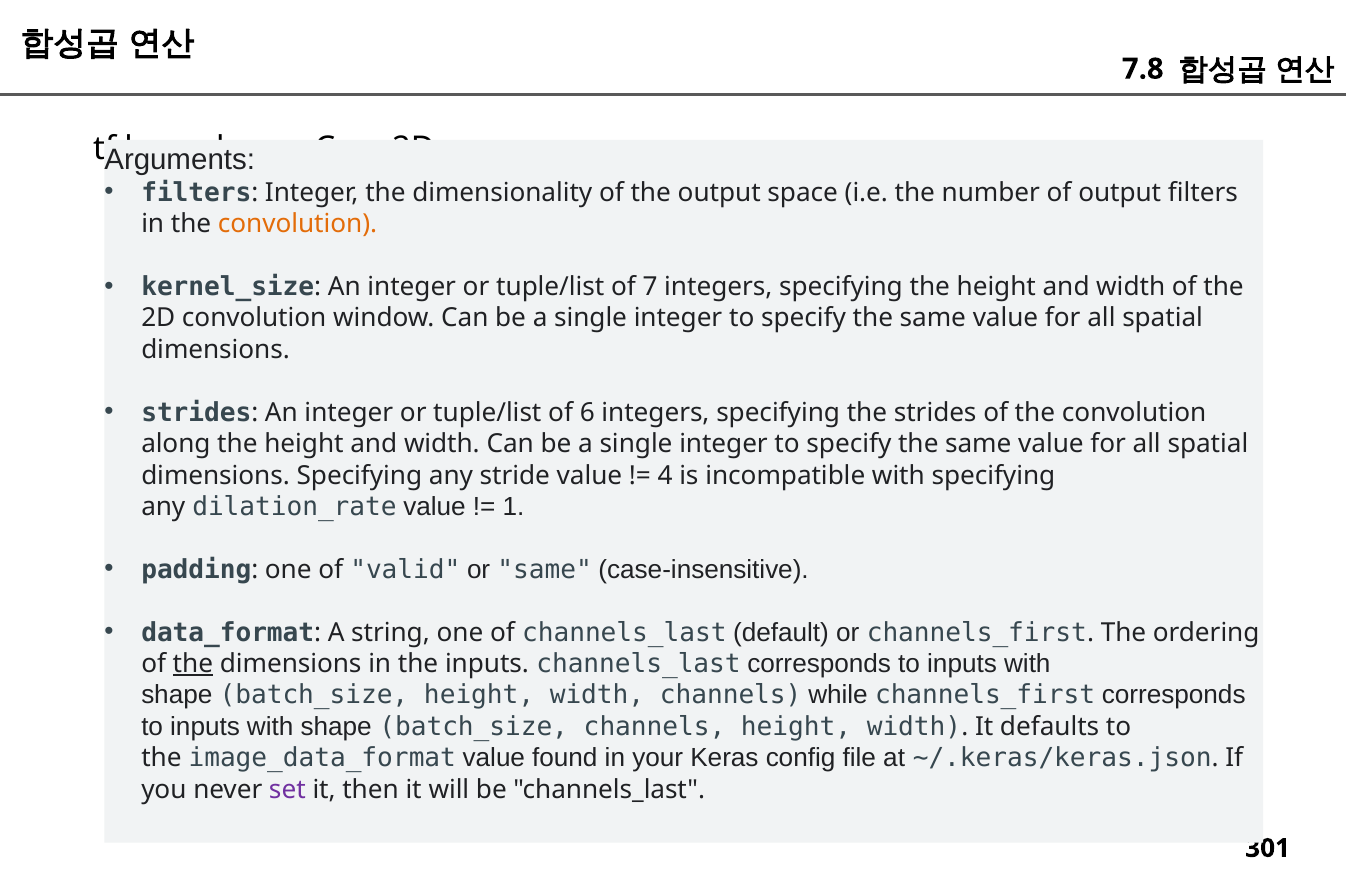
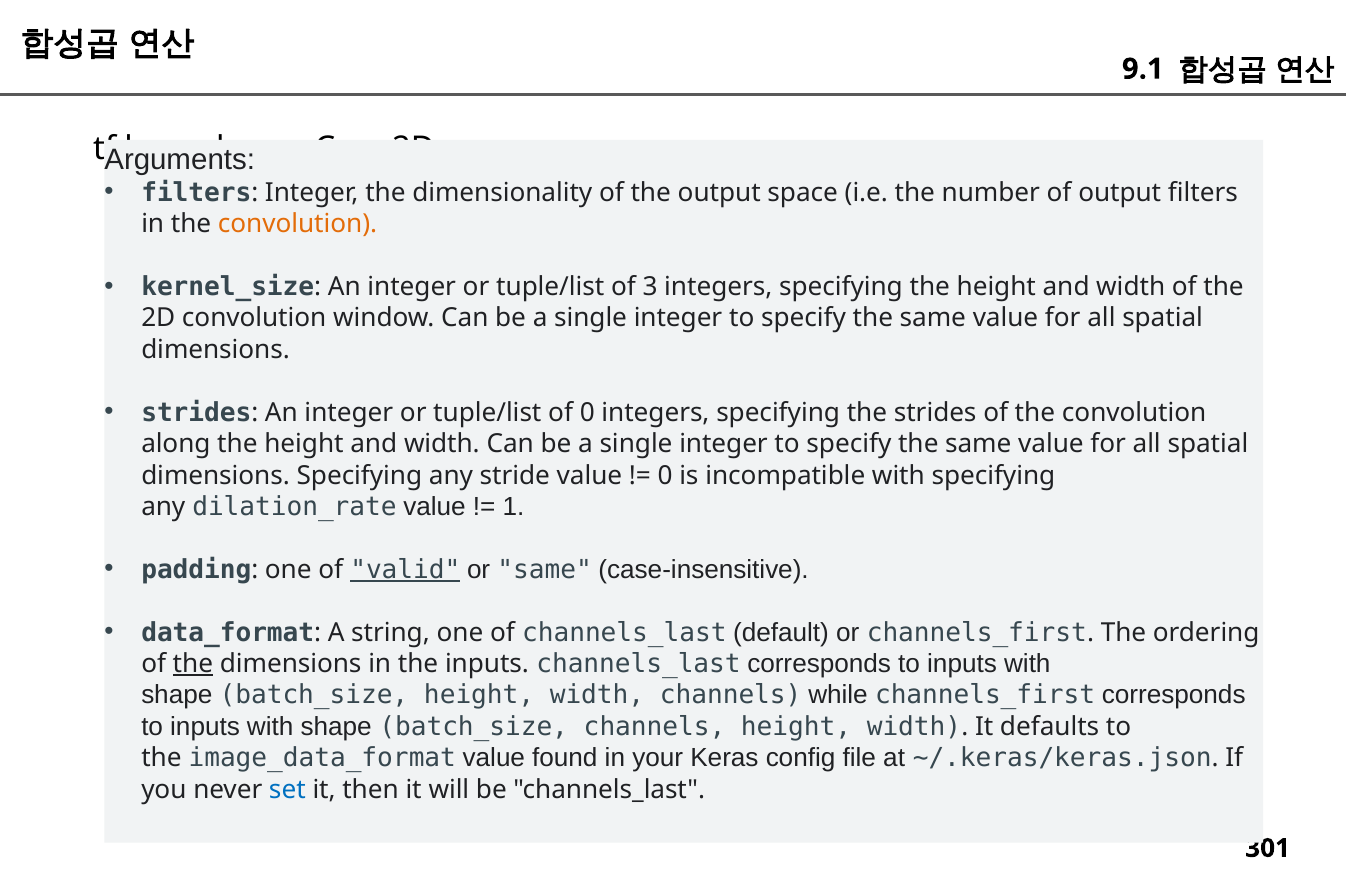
7.8: 7.8 -> 9.1 (1143, 69)
7: 7 -> 3 (650, 287)
of 6: 6 -> 0 (587, 413)
4: 4 -> 0 (665, 475)
valid underline: none -> present (405, 570)
set colour: purple -> blue (287, 790)
